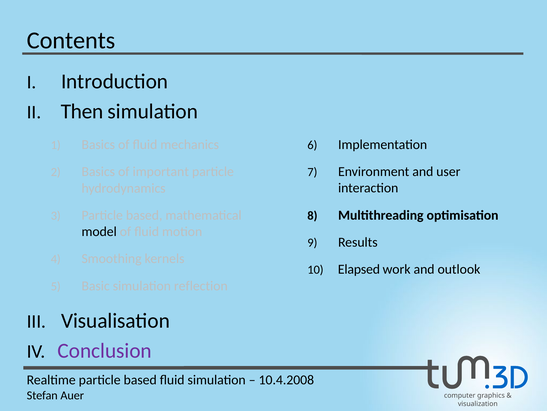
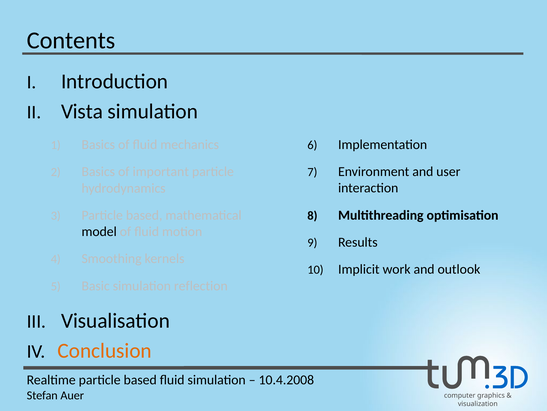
Then: Then -> Vista (82, 111)
Elapsed: Elapsed -> Implicit (359, 269)
Conclusion colour: purple -> orange (105, 350)
